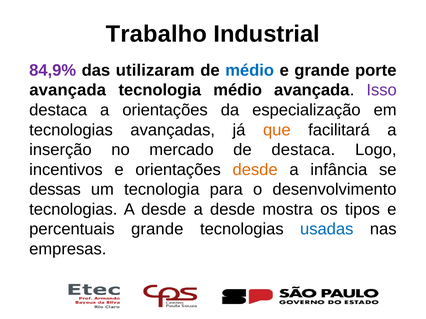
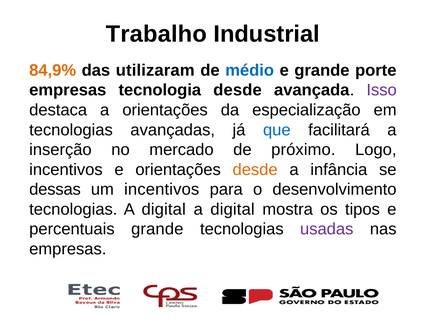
84,9% colour: purple -> orange (53, 70)
avançada: avançada -> empresas (68, 90)
tecnologia médio: médio -> desde (238, 90)
que colour: orange -> blue (277, 130)
de destaca: destaca -> próximo (303, 150)
um tecnologia: tecnologia -> incentivos (162, 190)
desde: desde -> digital (164, 210)
desde: desde -> digital (233, 210)
usadas colour: blue -> purple (327, 230)
